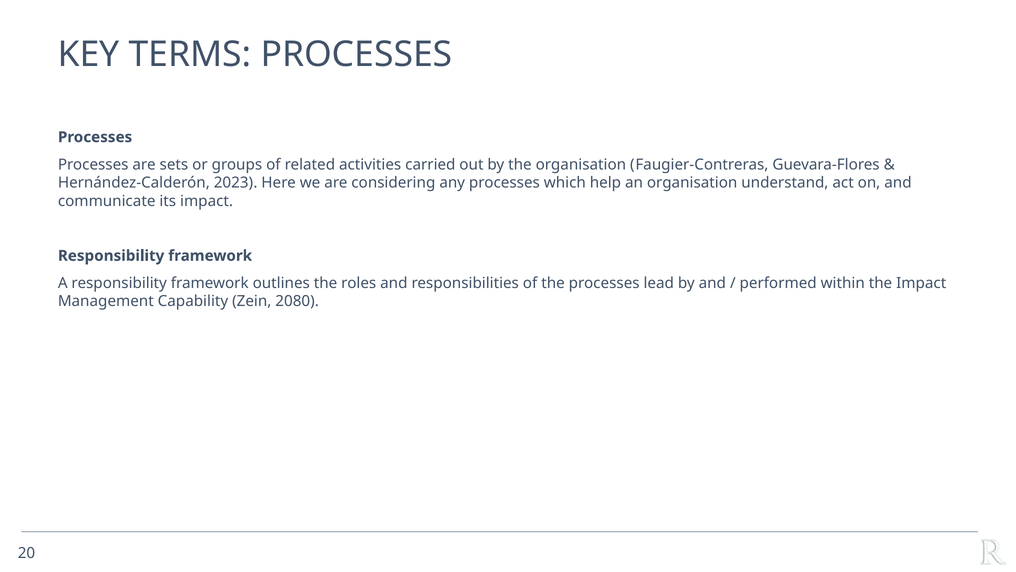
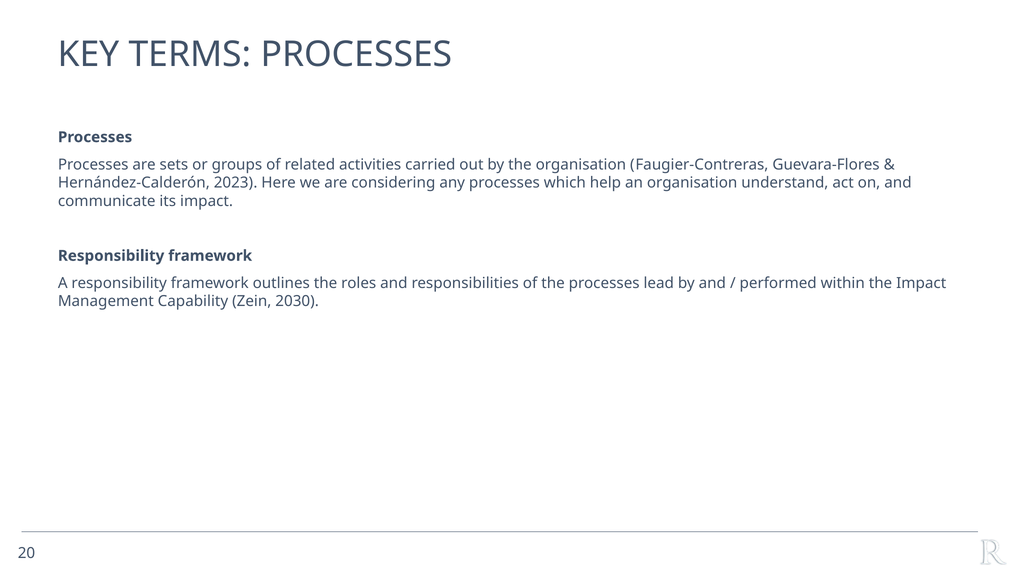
2080: 2080 -> 2030 (297, 301)
